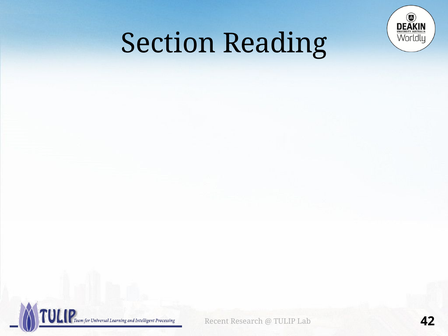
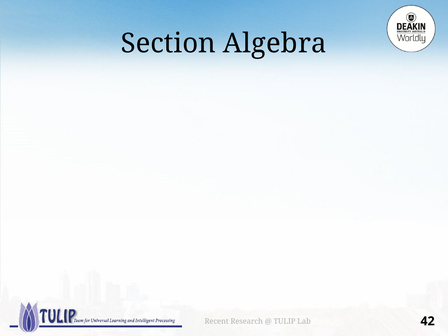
Reading: Reading -> Algebra (275, 43)
